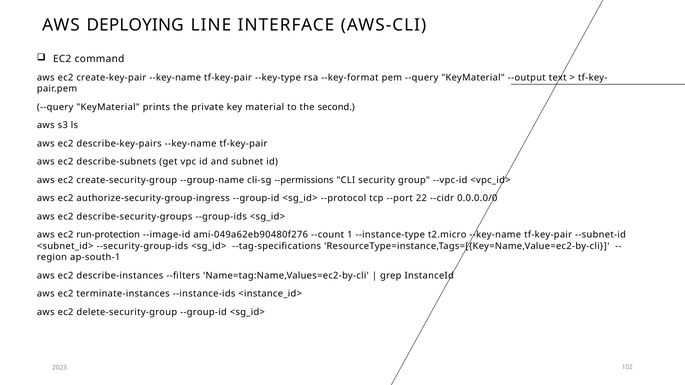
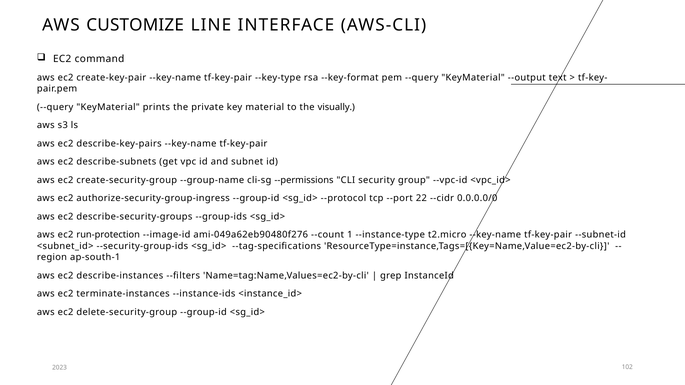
DEPLOYING: DEPLOYING -> CUSTOMIZE (135, 25)
second: second -> visually (336, 107)
